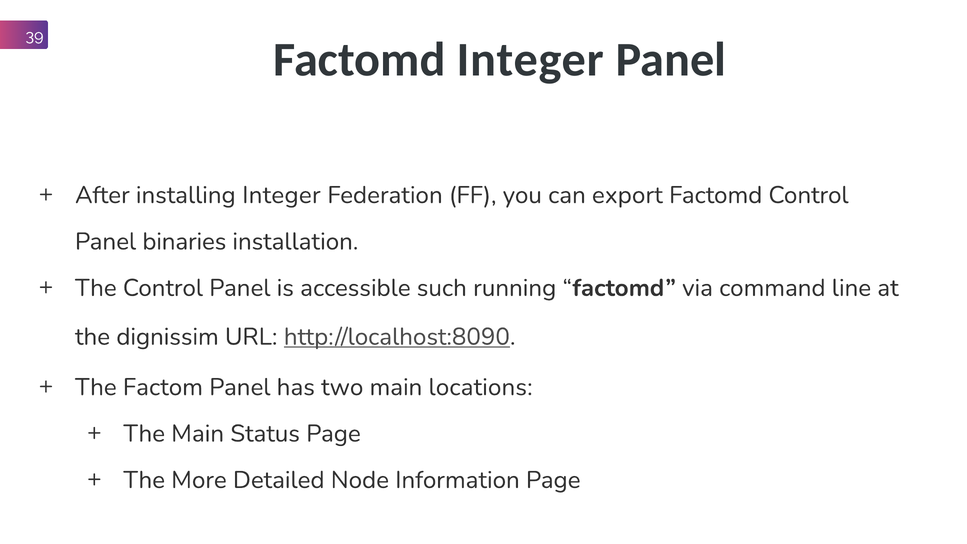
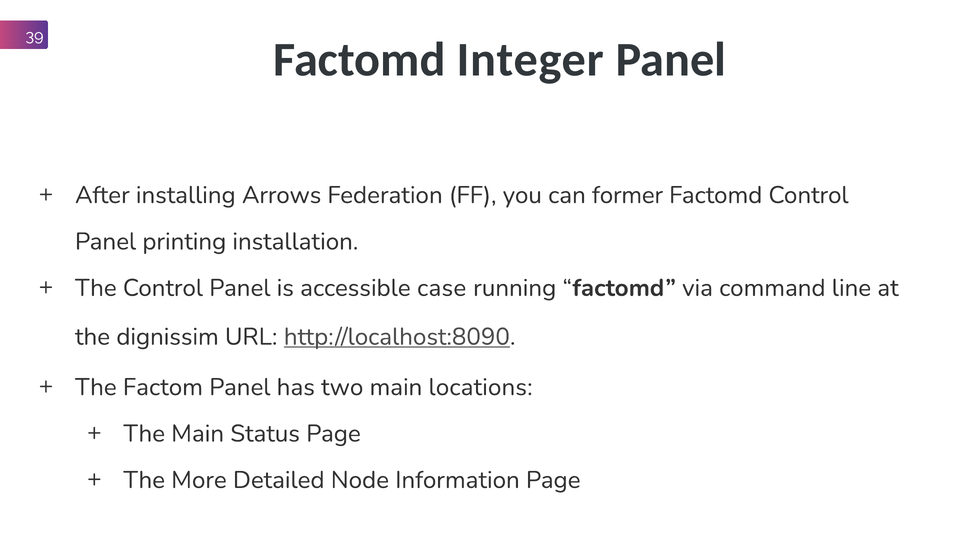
installing Integer: Integer -> Arrows (282, 195)
export: export -> former (628, 195)
binaries: binaries -> printing (184, 241)
such: such -> case (442, 288)
